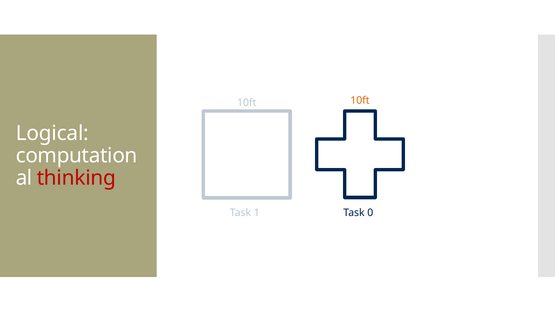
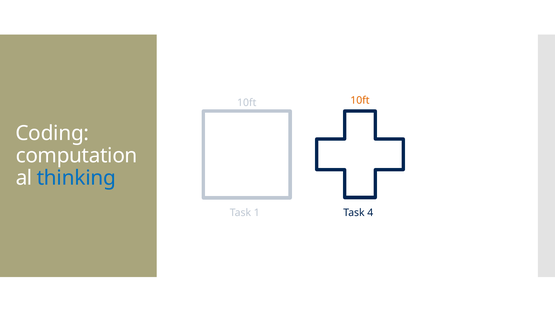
Logical: Logical -> Coding (52, 133)
thinking colour: red -> blue (76, 178)
0: 0 -> 4 (370, 213)
